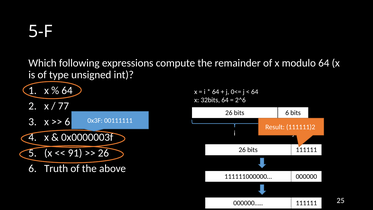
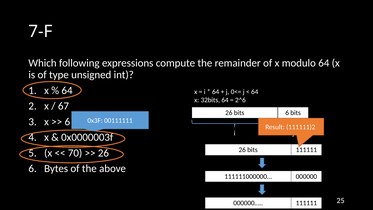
5-F: 5-F -> 7-F (41, 31)
77: 77 -> 67 (63, 106)
91: 91 -> 70 (75, 153)
Truth: Truth -> Bytes (56, 168)
